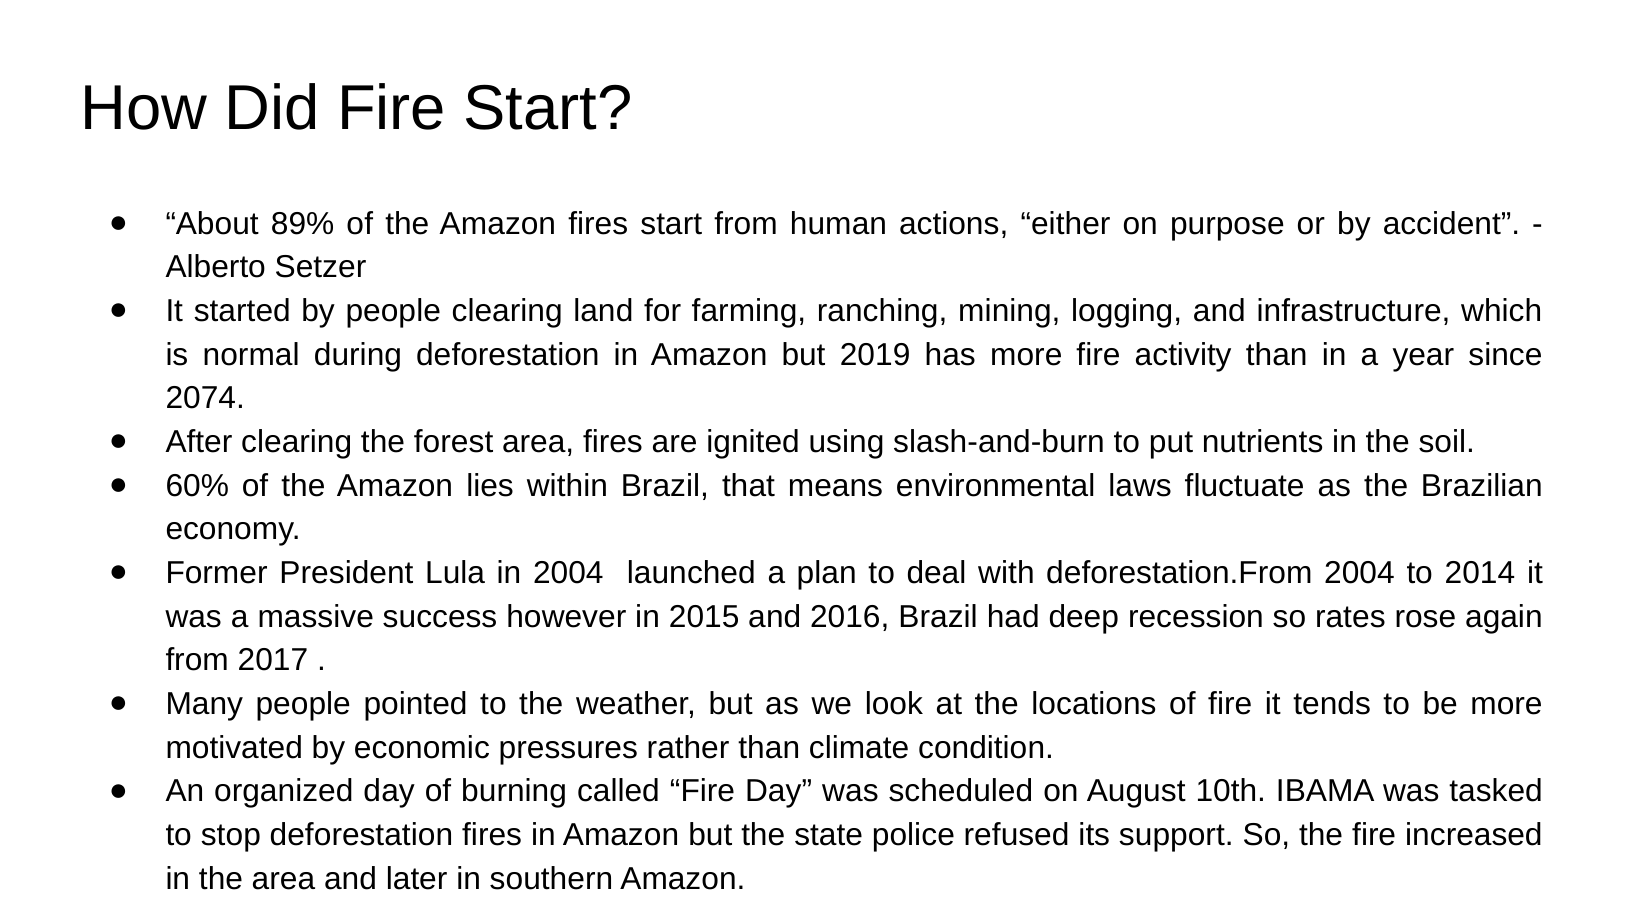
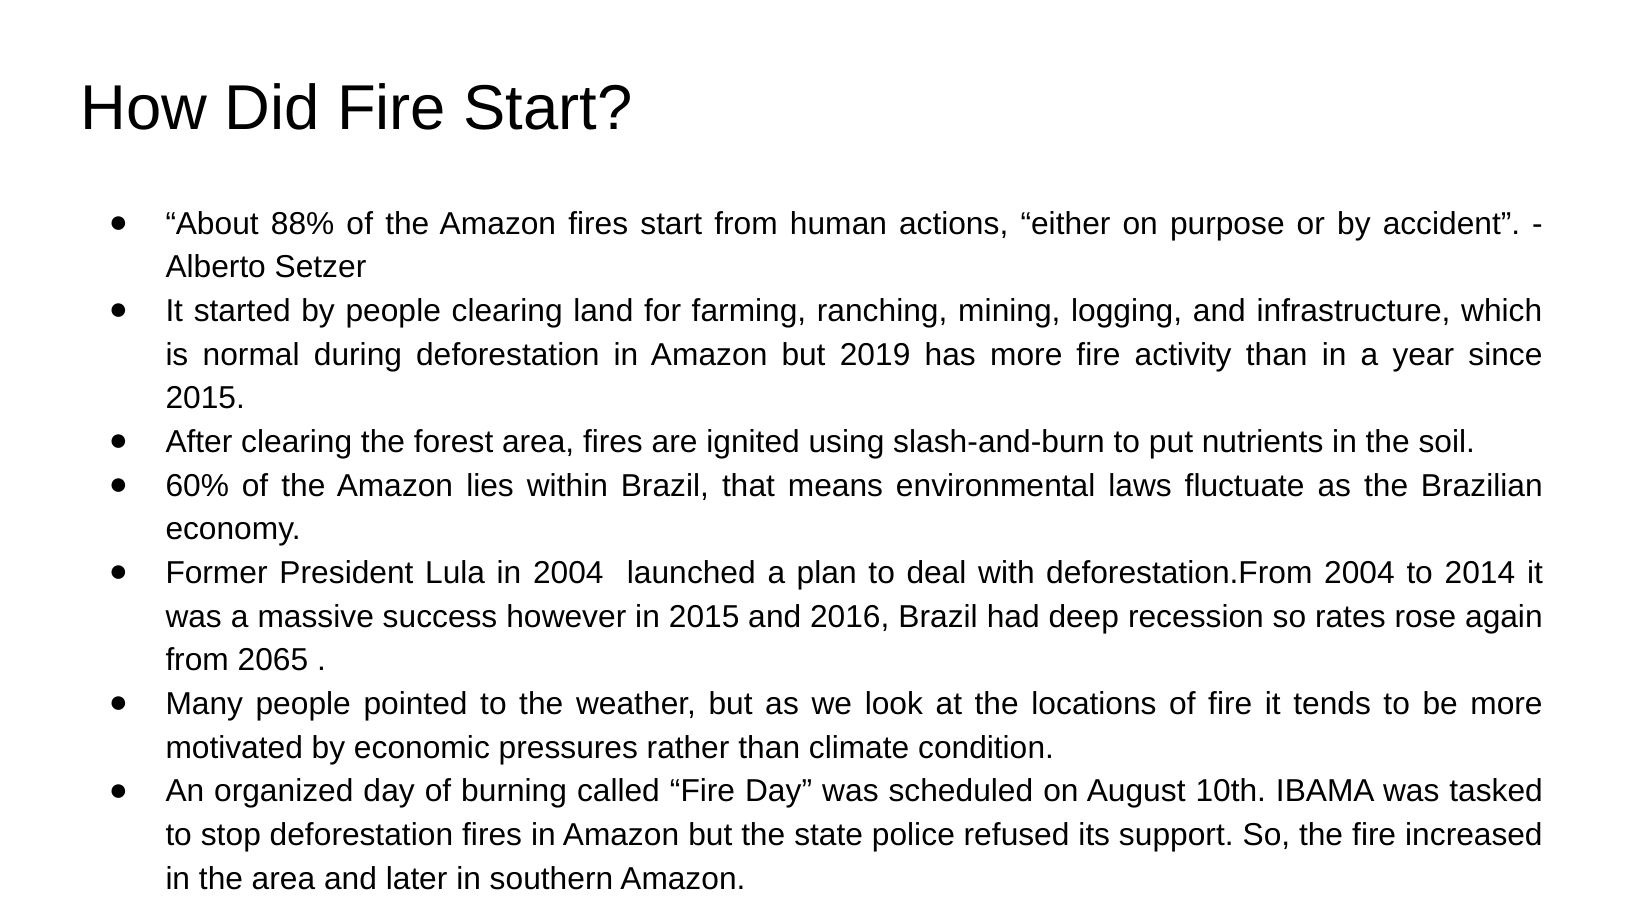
89%: 89% -> 88% (303, 224)
2074: 2074 -> 2015 (205, 399)
2017: 2017 -> 2065 (273, 661)
